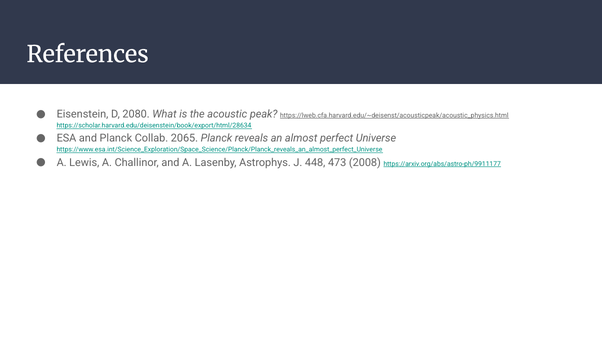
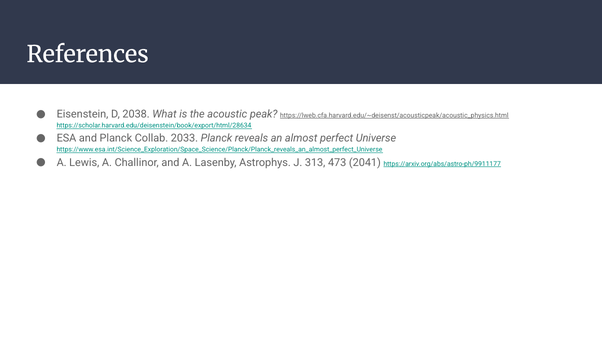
2080: 2080 -> 2038 (136, 114)
2065: 2065 -> 2033 (184, 139)
448: 448 -> 313 (315, 163)
2008: 2008 -> 2041 (365, 163)
